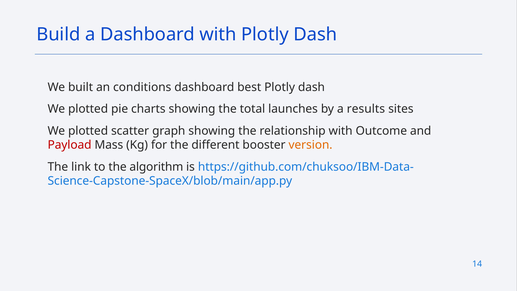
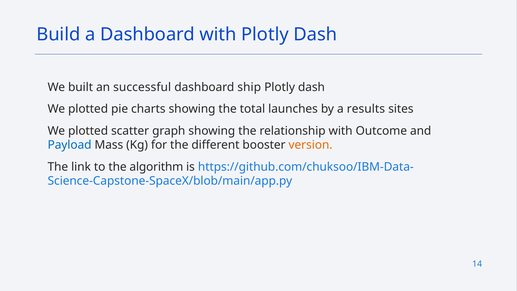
conditions: conditions -> successful (142, 87)
best: best -> ship (249, 87)
Payload colour: red -> blue (70, 145)
